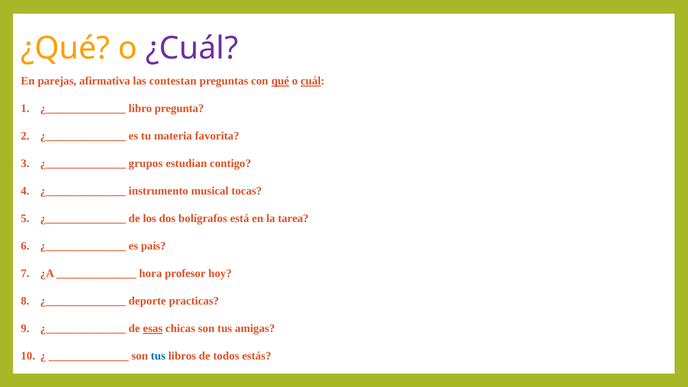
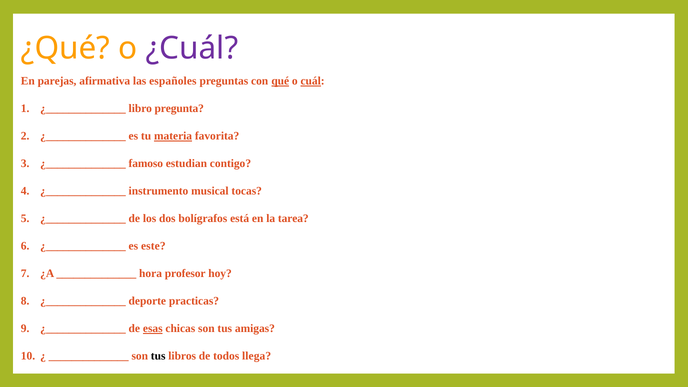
contestan: contestan -> españoles (173, 81)
materia underline: none -> present (173, 136)
grupos: grupos -> famoso (146, 163)
país: país -> este (153, 246)
tus colour: blue -> black (158, 356)
estás: estás -> llega (257, 356)
